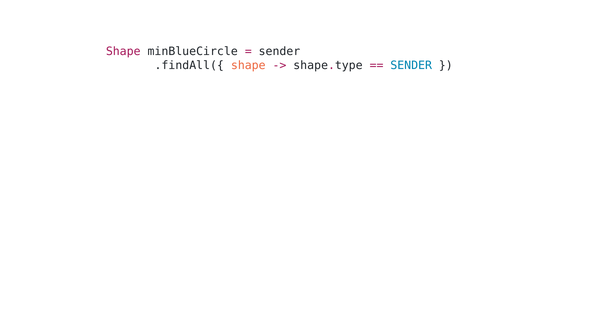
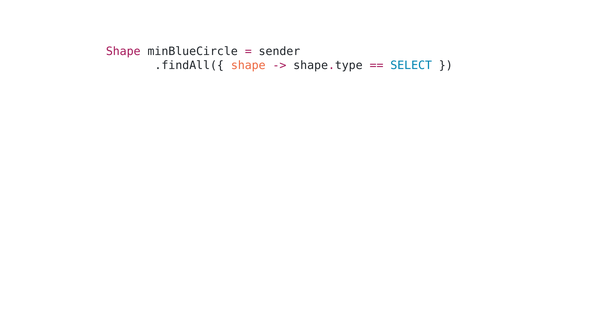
SENDER: SENDER -> SELECT (411, 65)
